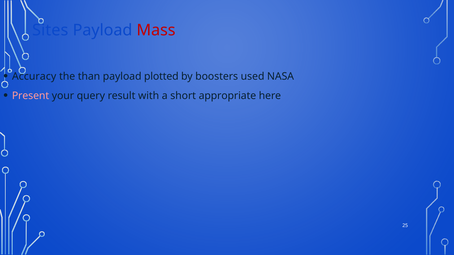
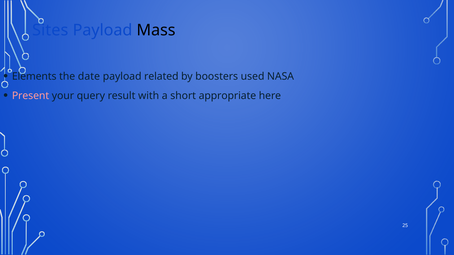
Mass colour: red -> black (156, 30)
Accuracy: Accuracy -> Elements (34, 77)
than: than -> date (89, 77)
plotted: plotted -> related (161, 77)
